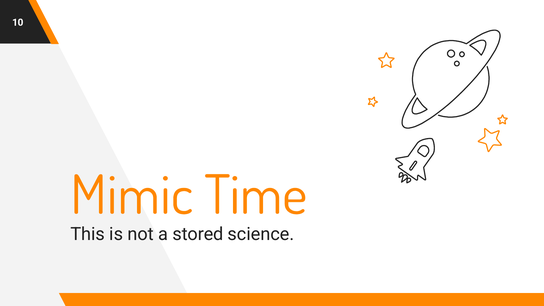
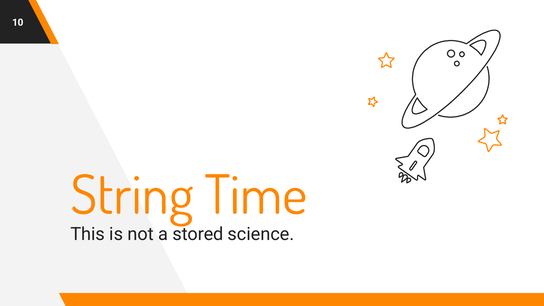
Mimic: Mimic -> String (132, 196)
